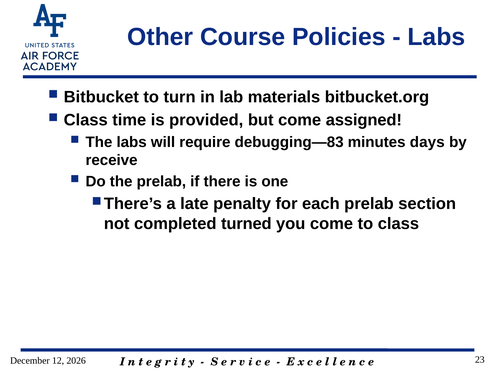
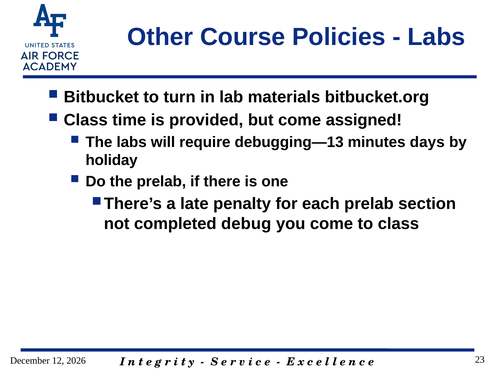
debugging—83: debugging—83 -> debugging—13 (289, 142)
receive: receive -> holiday (112, 160)
turned: turned -> debug (246, 223)
